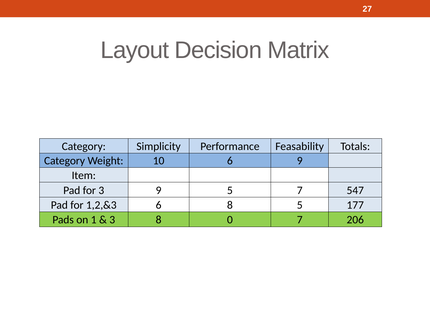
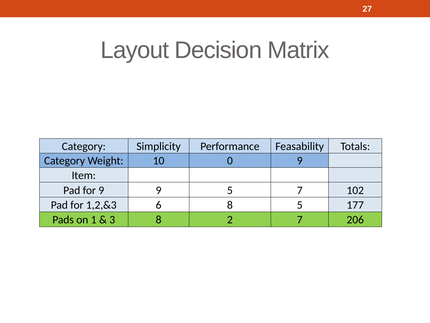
10 6: 6 -> 0 (230, 160)
for 3: 3 -> 9 (101, 190)
547: 547 -> 102 (355, 190)
0: 0 -> 2 (230, 220)
